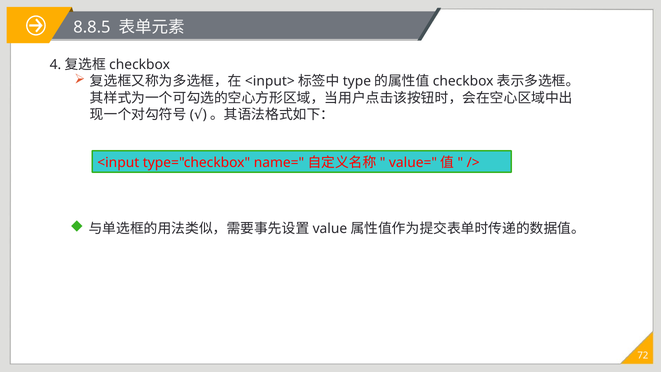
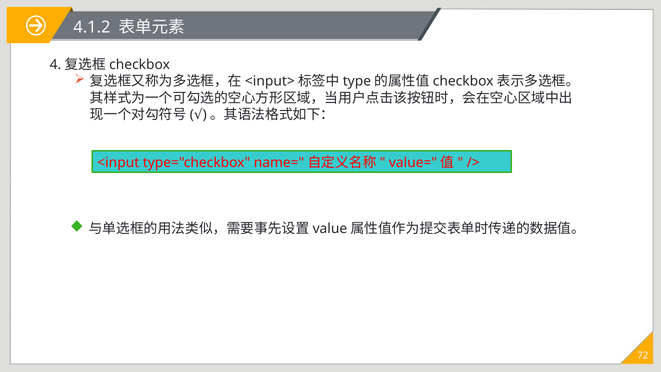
8.8.5: 8.8.5 -> 4.1.2 (92, 27)
